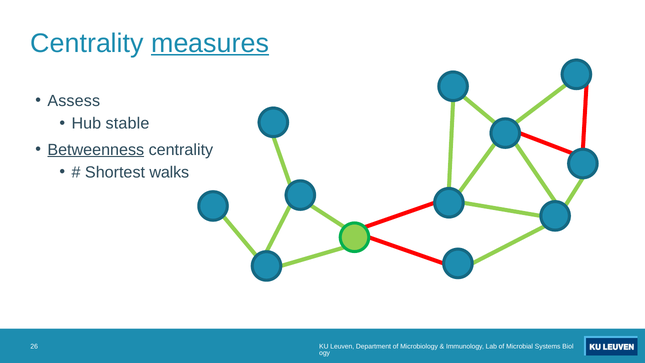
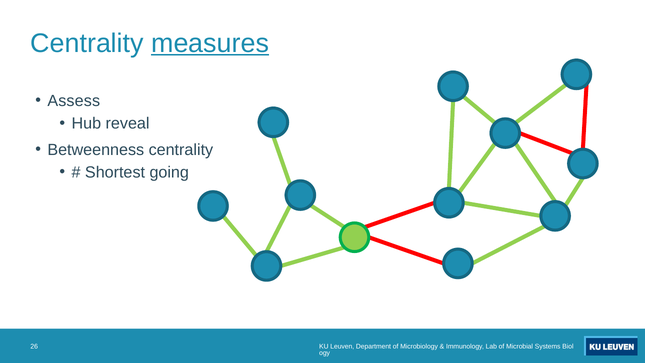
stable: stable -> reveal (128, 124)
Betweenness underline: present -> none (96, 150)
walks: walks -> going (169, 172)
